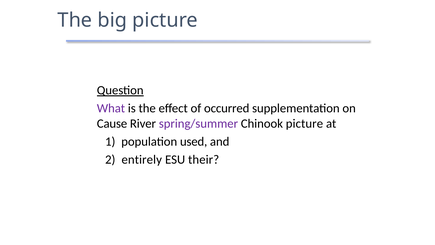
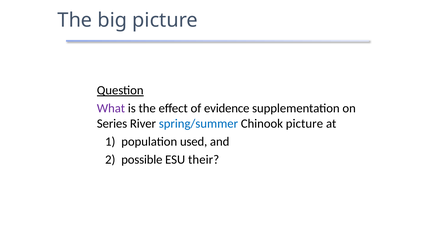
occurred: occurred -> evidence (227, 108)
Cause: Cause -> Series (112, 123)
spring/summer colour: purple -> blue (198, 123)
entirely: entirely -> possible (142, 159)
